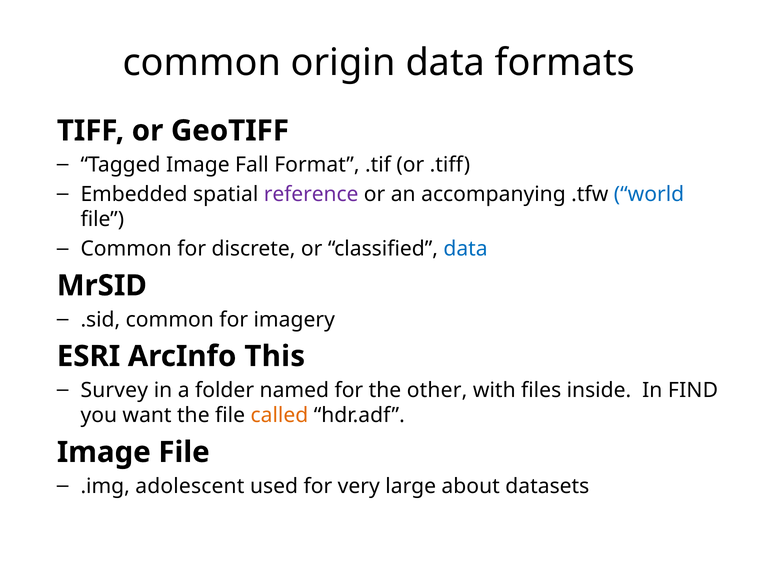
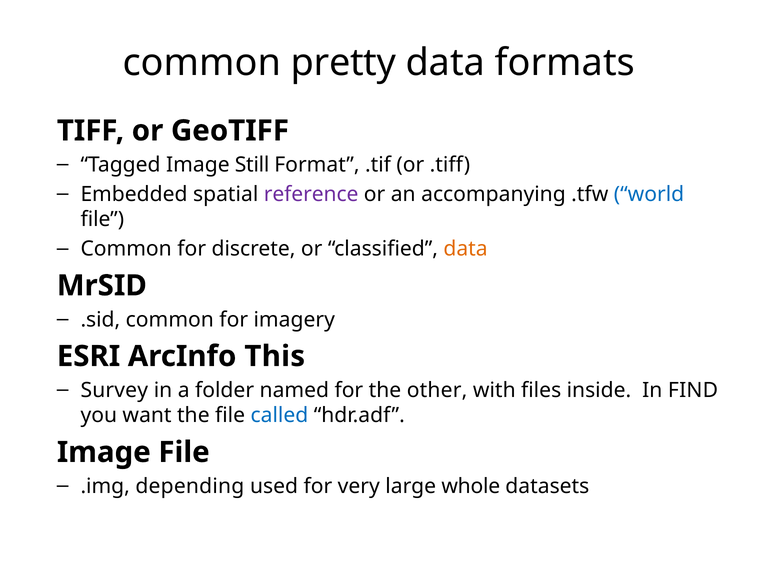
origin: origin -> pretty (343, 63)
Fall: Fall -> Still (252, 165)
data colour: blue -> orange (466, 249)
called colour: orange -> blue (279, 416)
adolescent: adolescent -> depending (190, 487)
about: about -> whole (471, 487)
